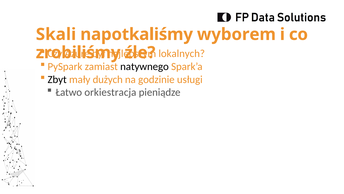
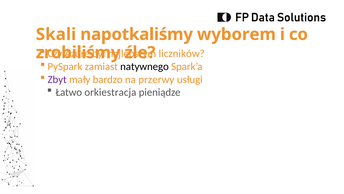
lokalnych: lokalnych -> liczników (182, 53)
Zbyt colour: black -> purple (57, 79)
dużych: dużych -> bardzo (108, 79)
godzinie: godzinie -> przerwy (156, 79)
